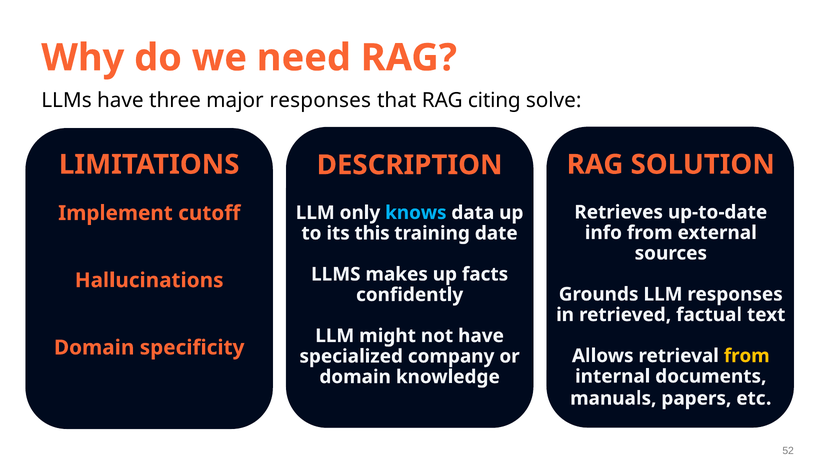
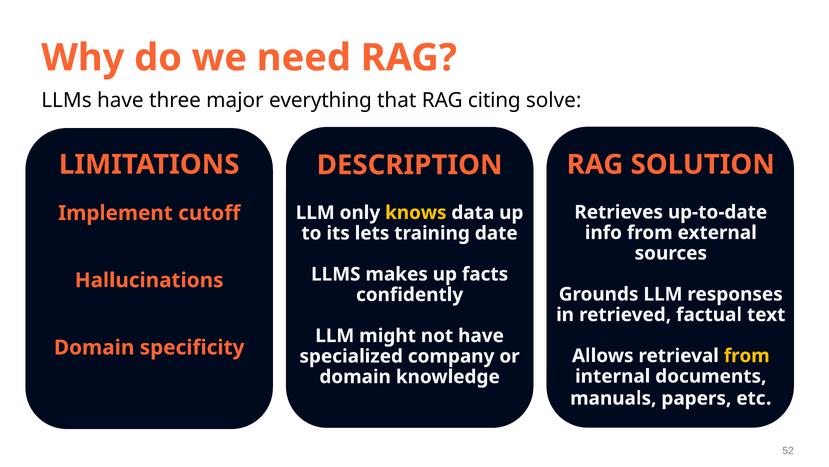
major responses: responses -> everything (320, 100)
knows colour: light blue -> yellow (416, 212)
this: this -> lets (372, 233)
